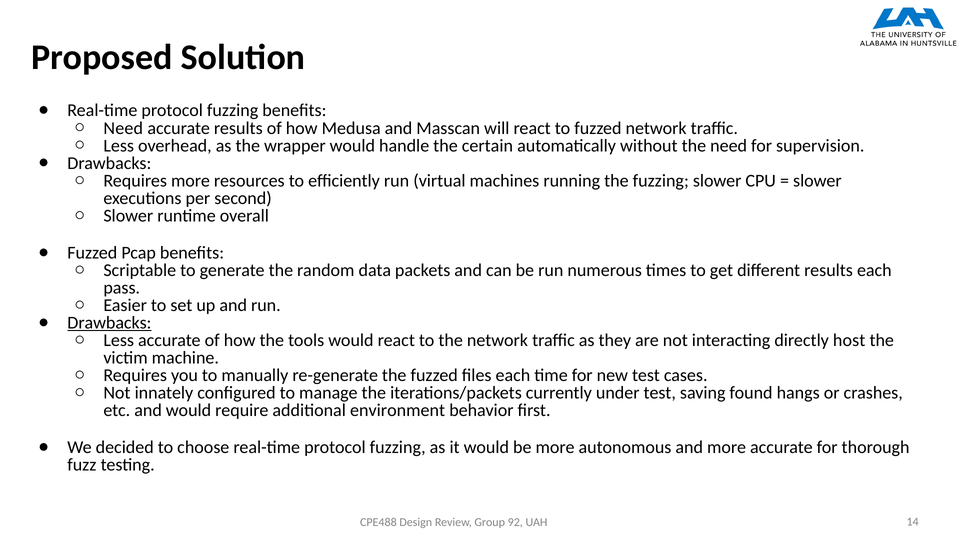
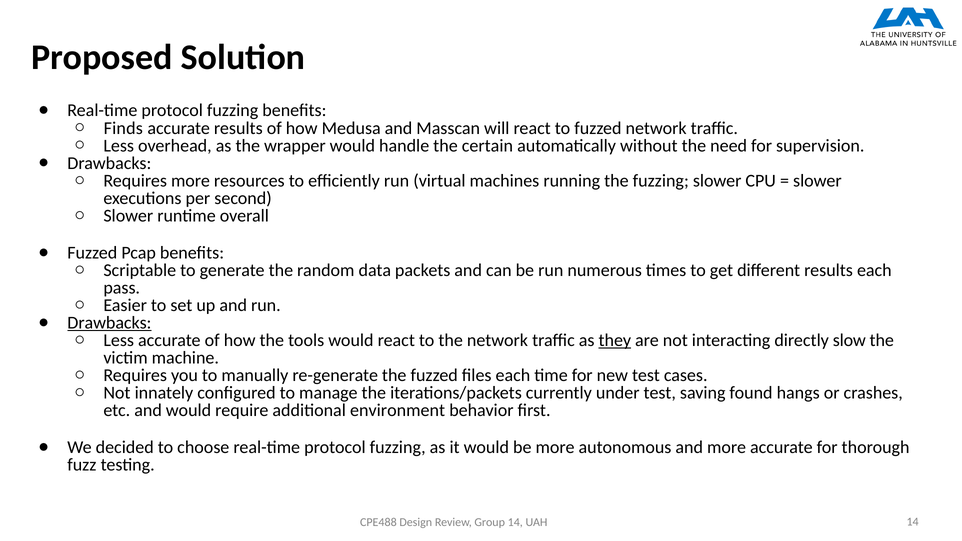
Need: Need -> Finds (123, 128)
they underline: none -> present (615, 340)
host: host -> slow (849, 340)
Group 92: 92 -> 14 (515, 522)
